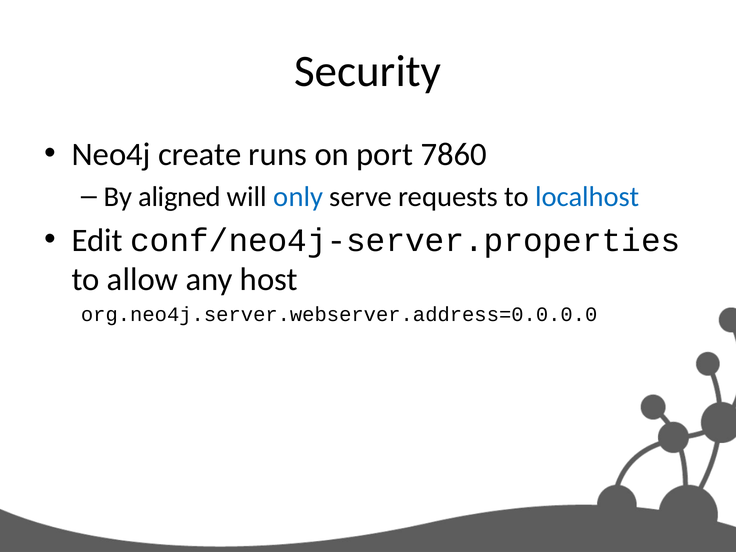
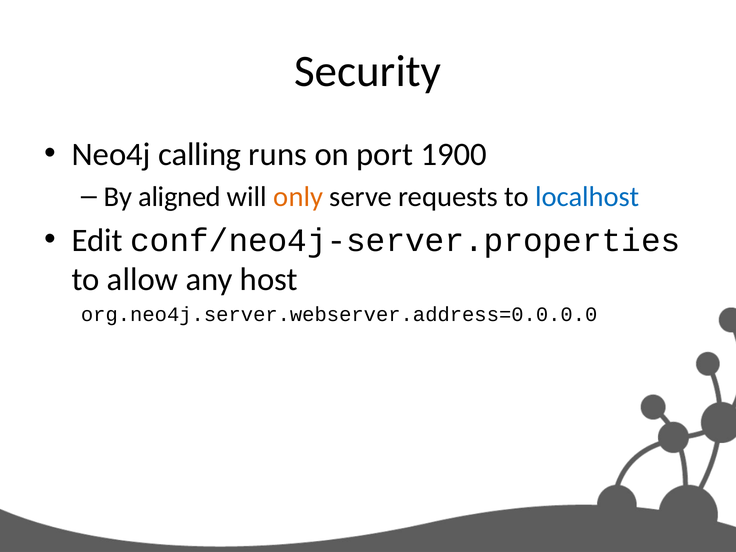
create: create -> calling (200, 154)
7860: 7860 -> 1900 (454, 154)
only colour: blue -> orange (298, 197)
